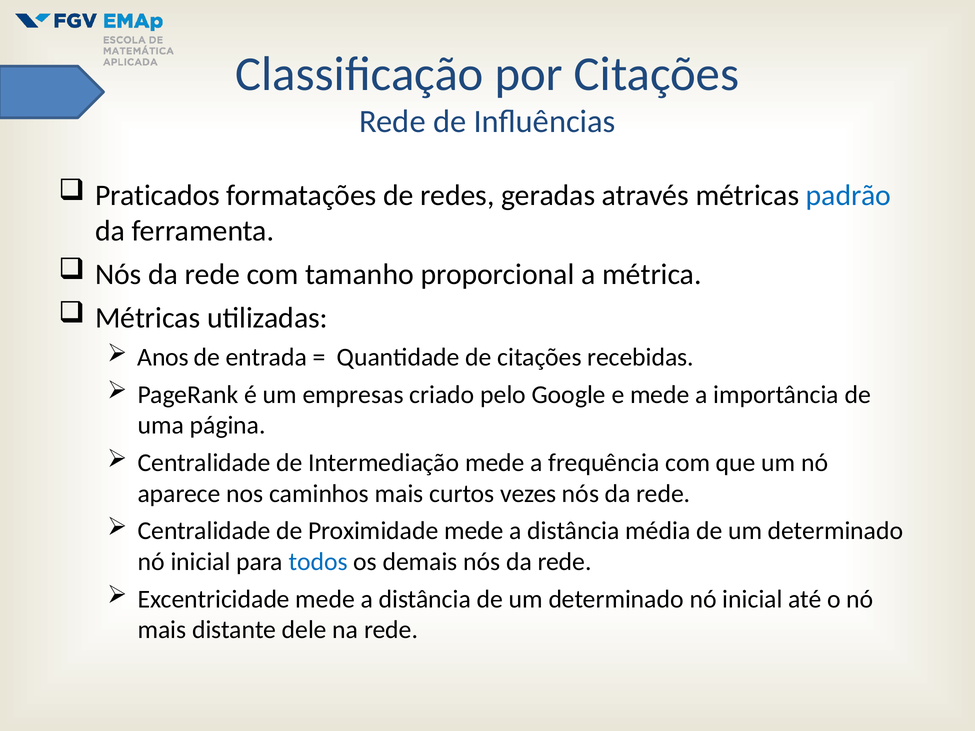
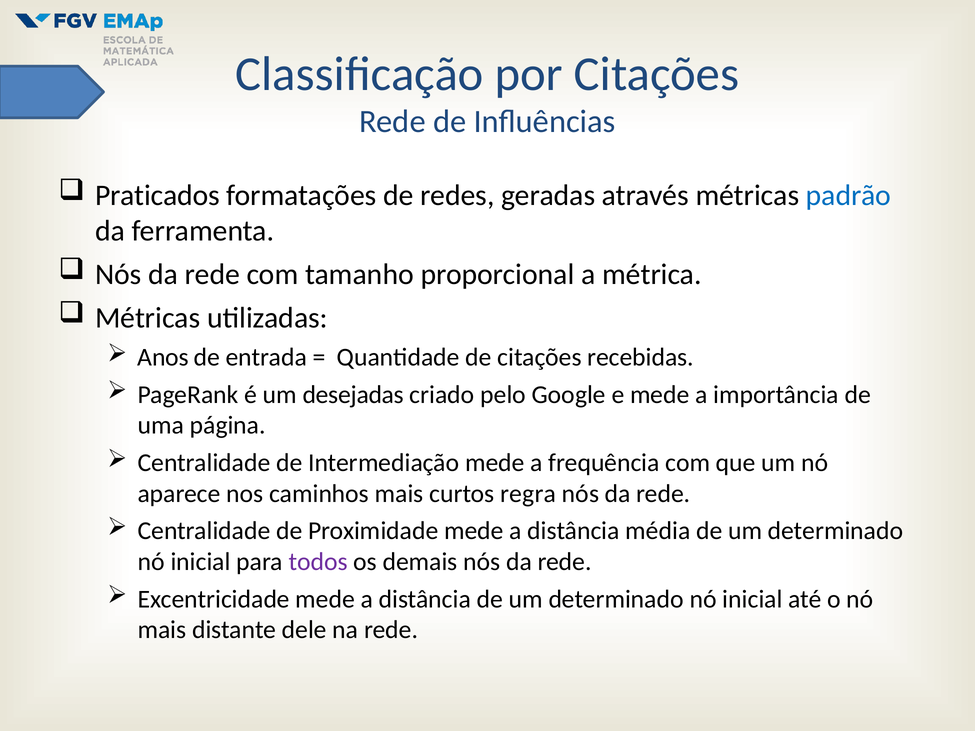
empresas: empresas -> desejadas (353, 395)
vezes: vezes -> regra (528, 494)
todos colour: blue -> purple (318, 562)
